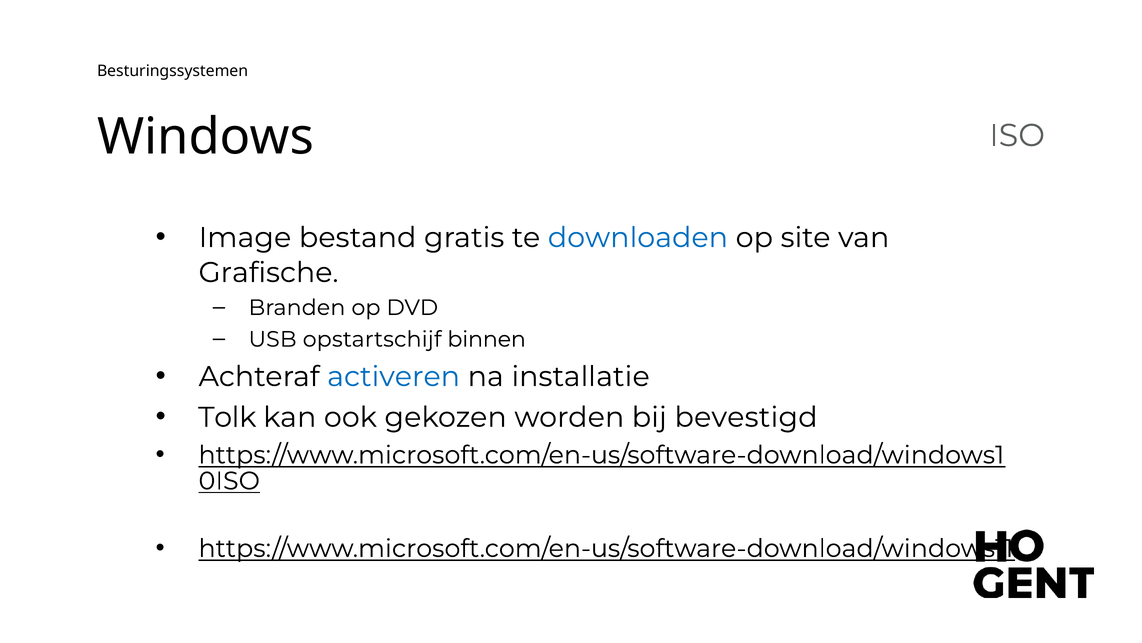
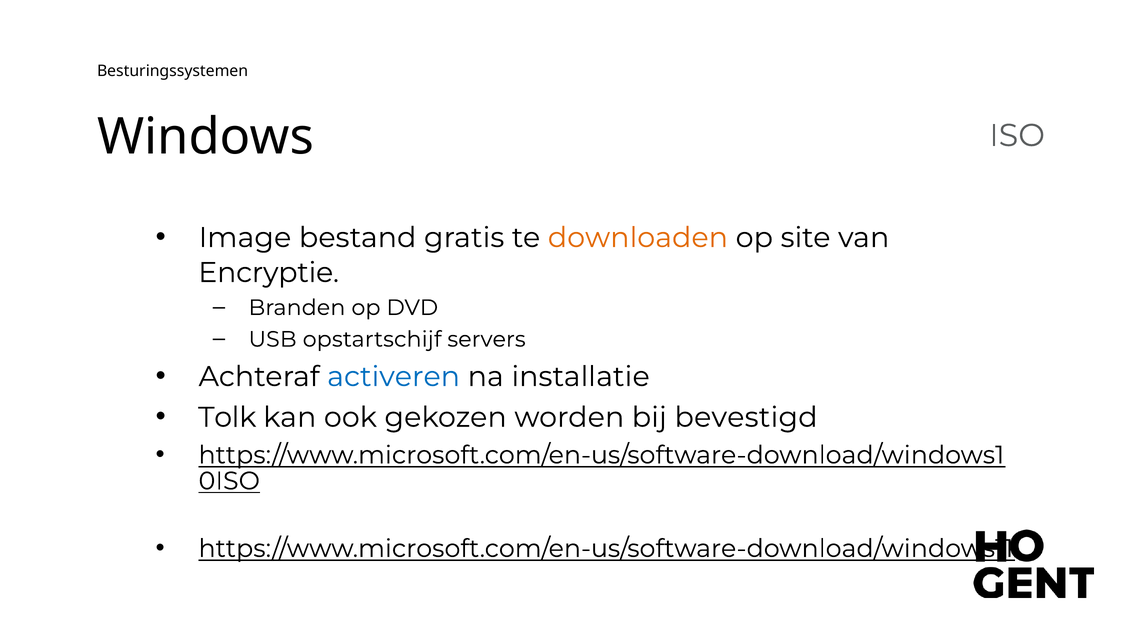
downloaden colour: blue -> orange (638, 237)
Grafische: Grafische -> Encryptie (269, 272)
binnen: binnen -> servers (487, 339)
